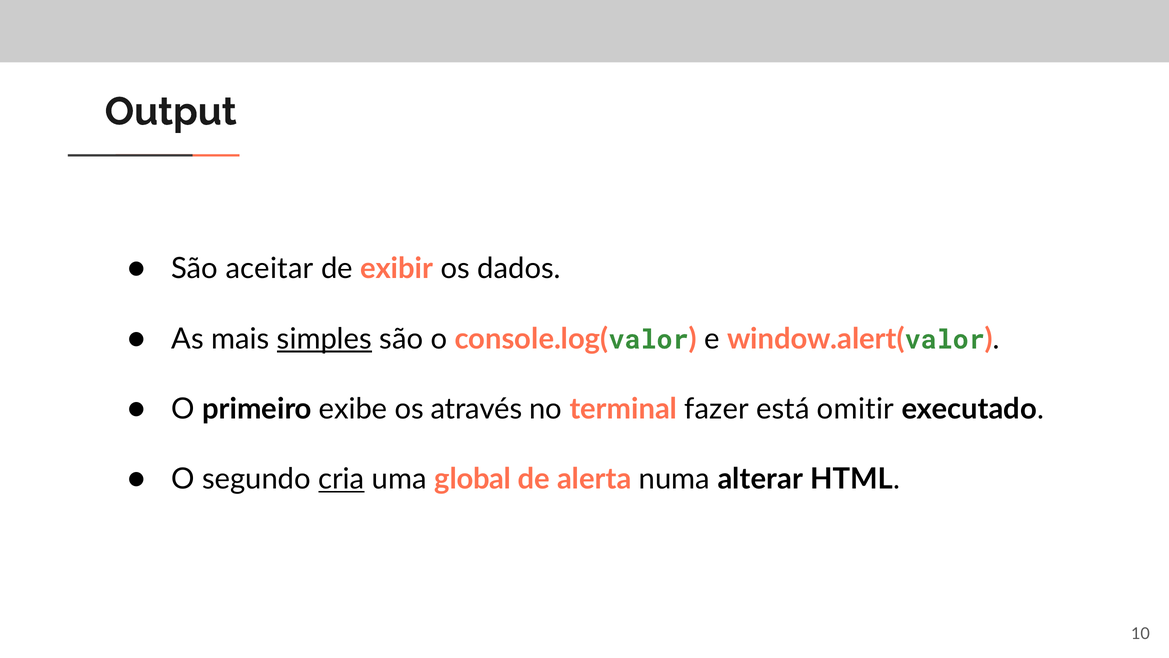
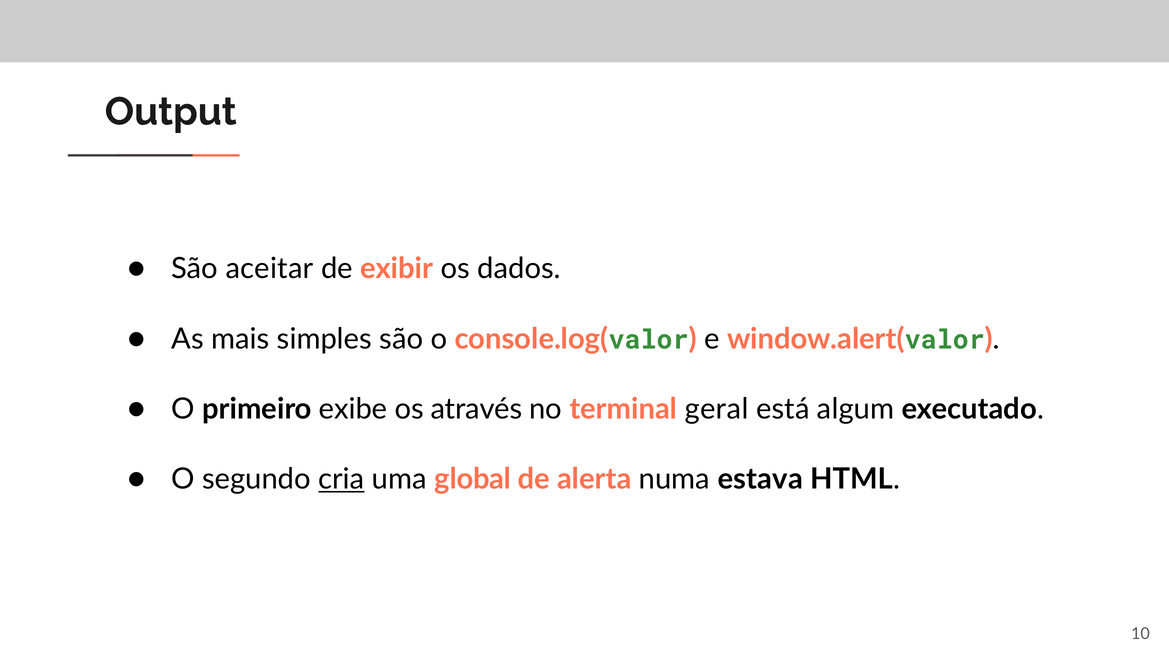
simples underline: present -> none (324, 339)
fazer: fazer -> geral (716, 409)
omitir: omitir -> algum (856, 409)
alterar: alterar -> estava (760, 479)
